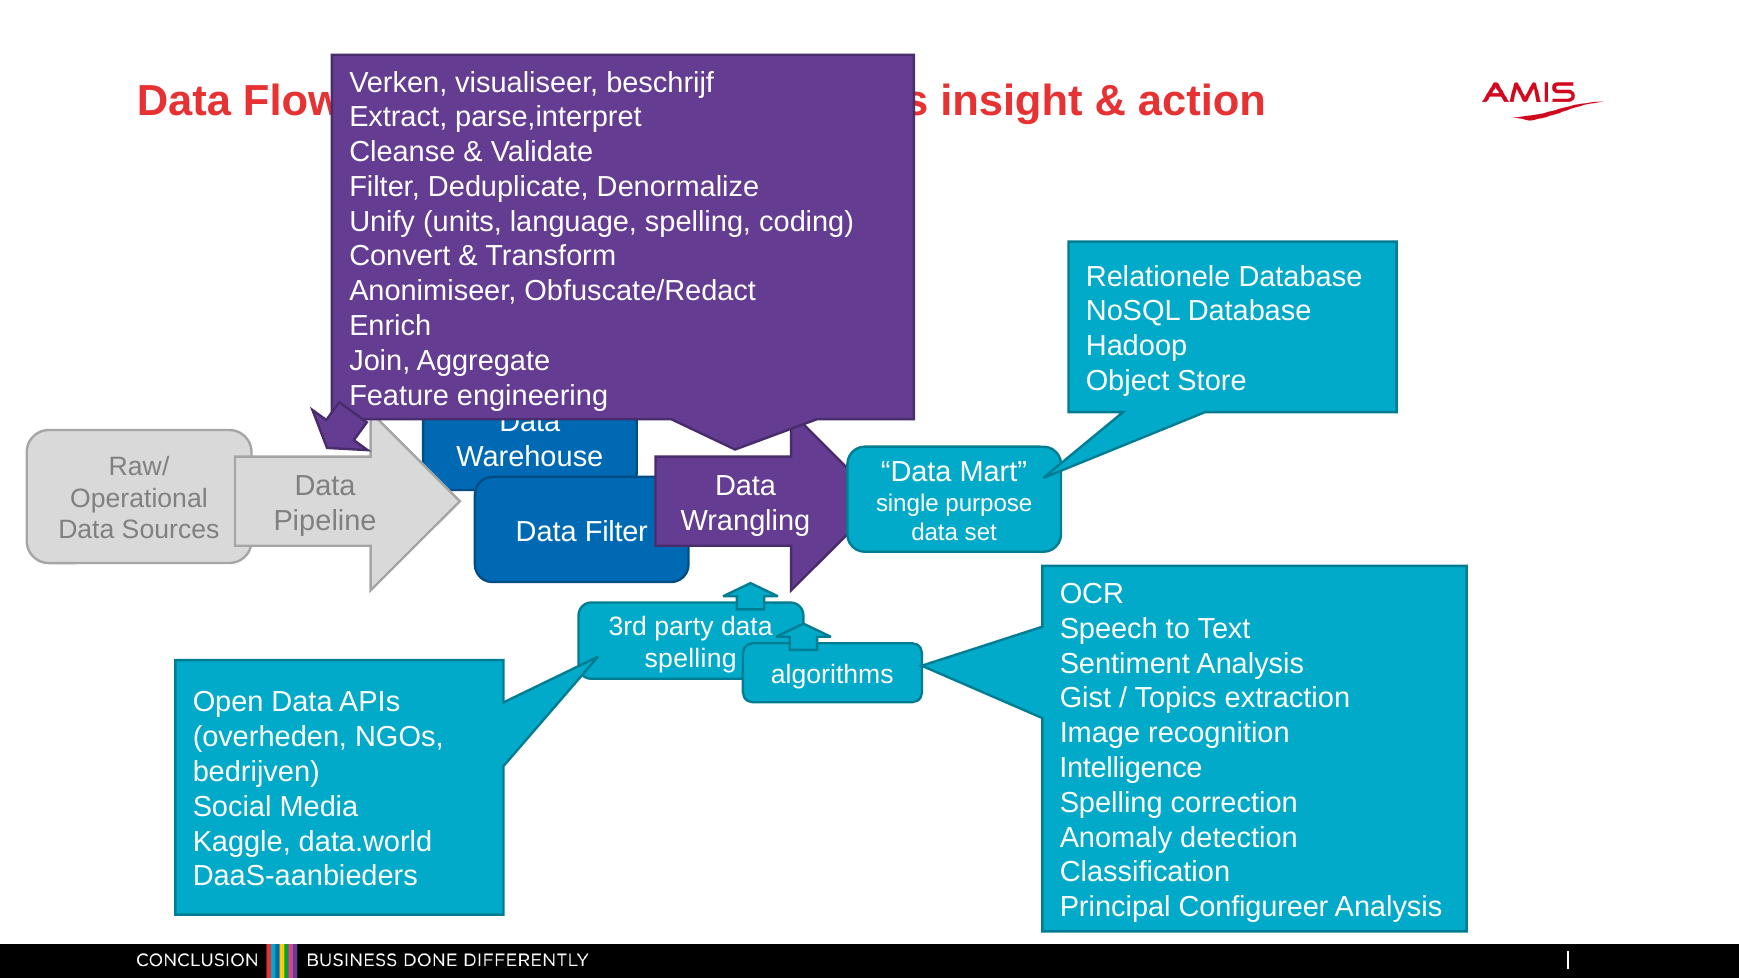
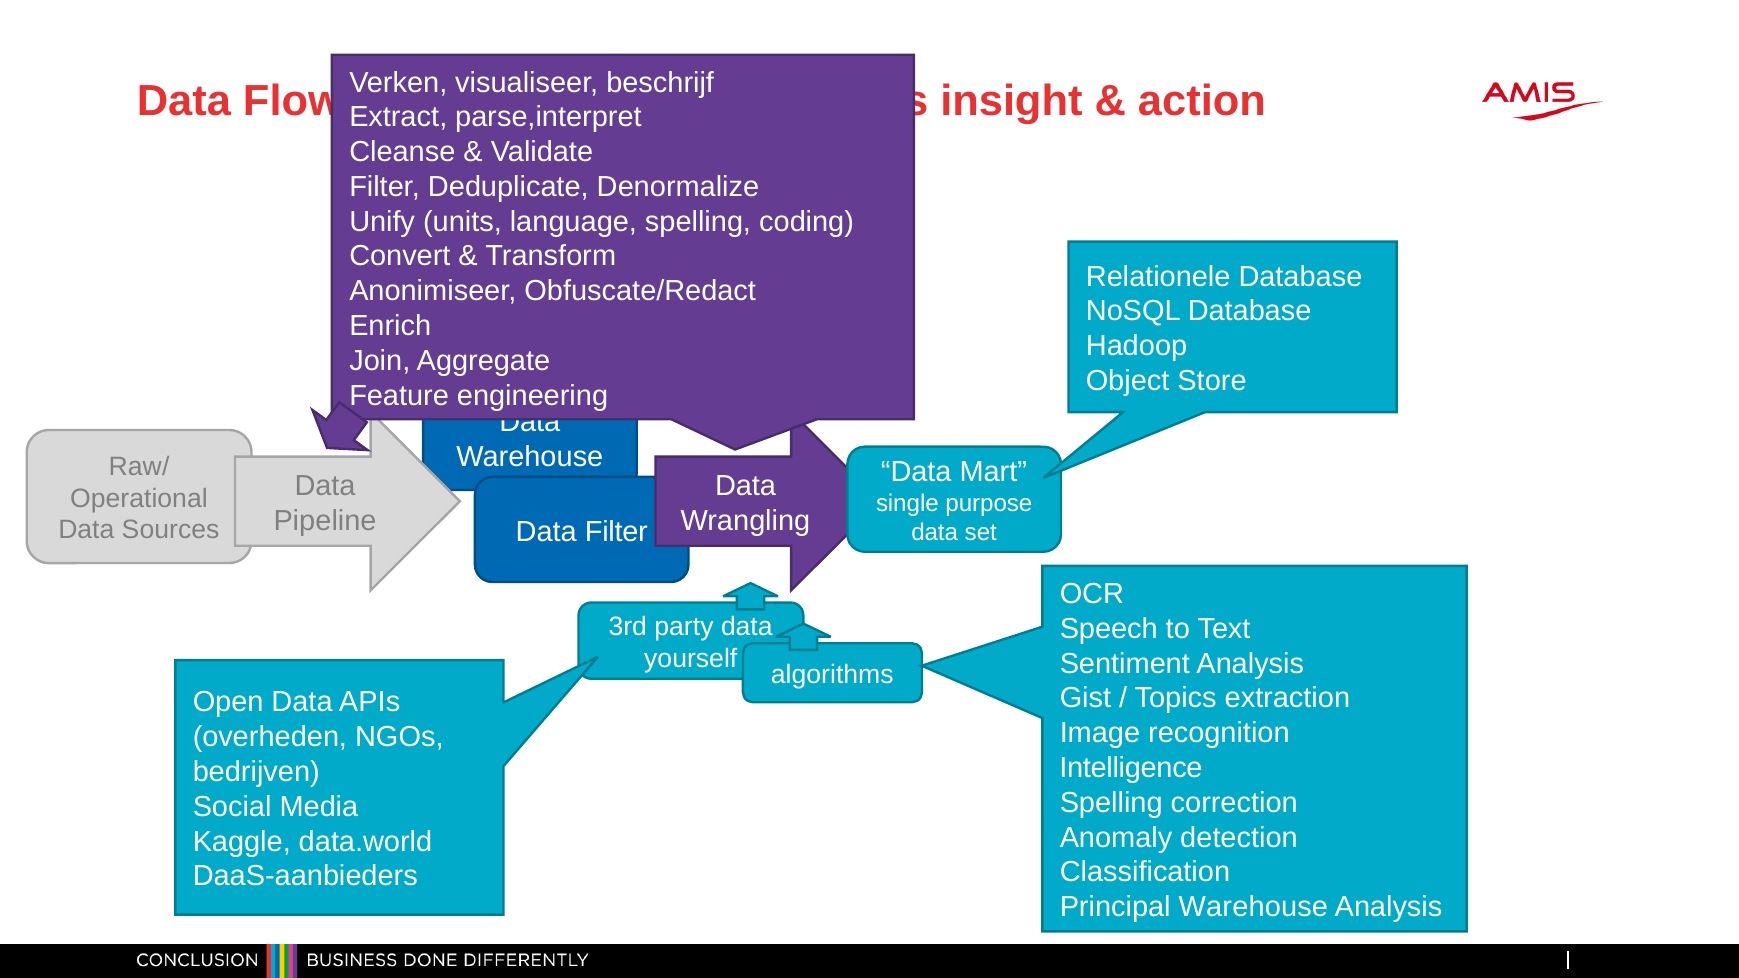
spelling: spelling -> yourself (691, 659)
Principal Configureer: Configureer -> Warehouse (1253, 907)
